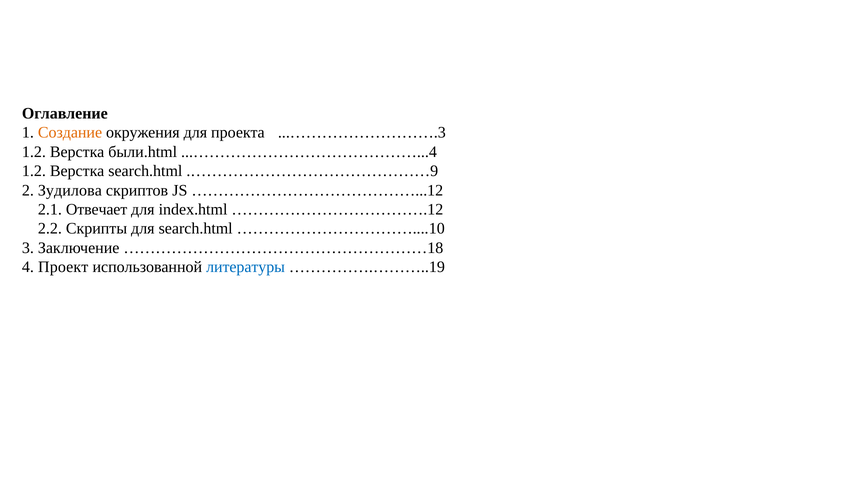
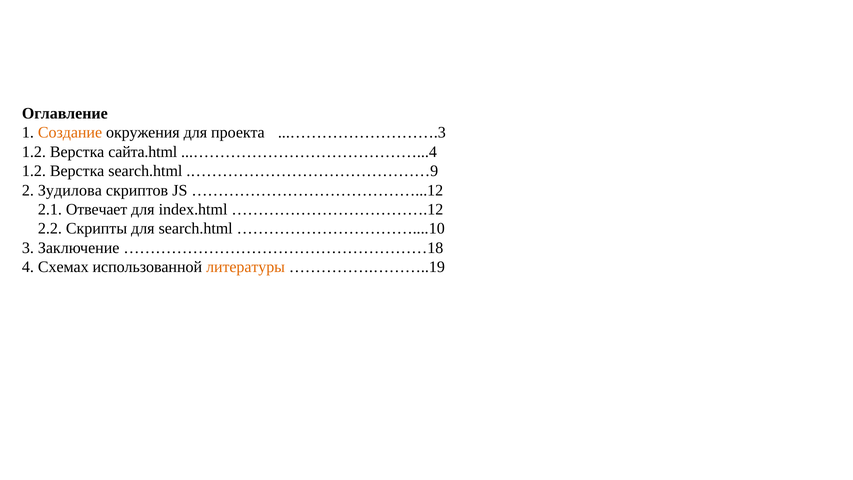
были.html: были.html -> сайта.html (143, 152)
Проект: Проект -> Схемах (63, 267)
литературы colour: blue -> orange (246, 267)
